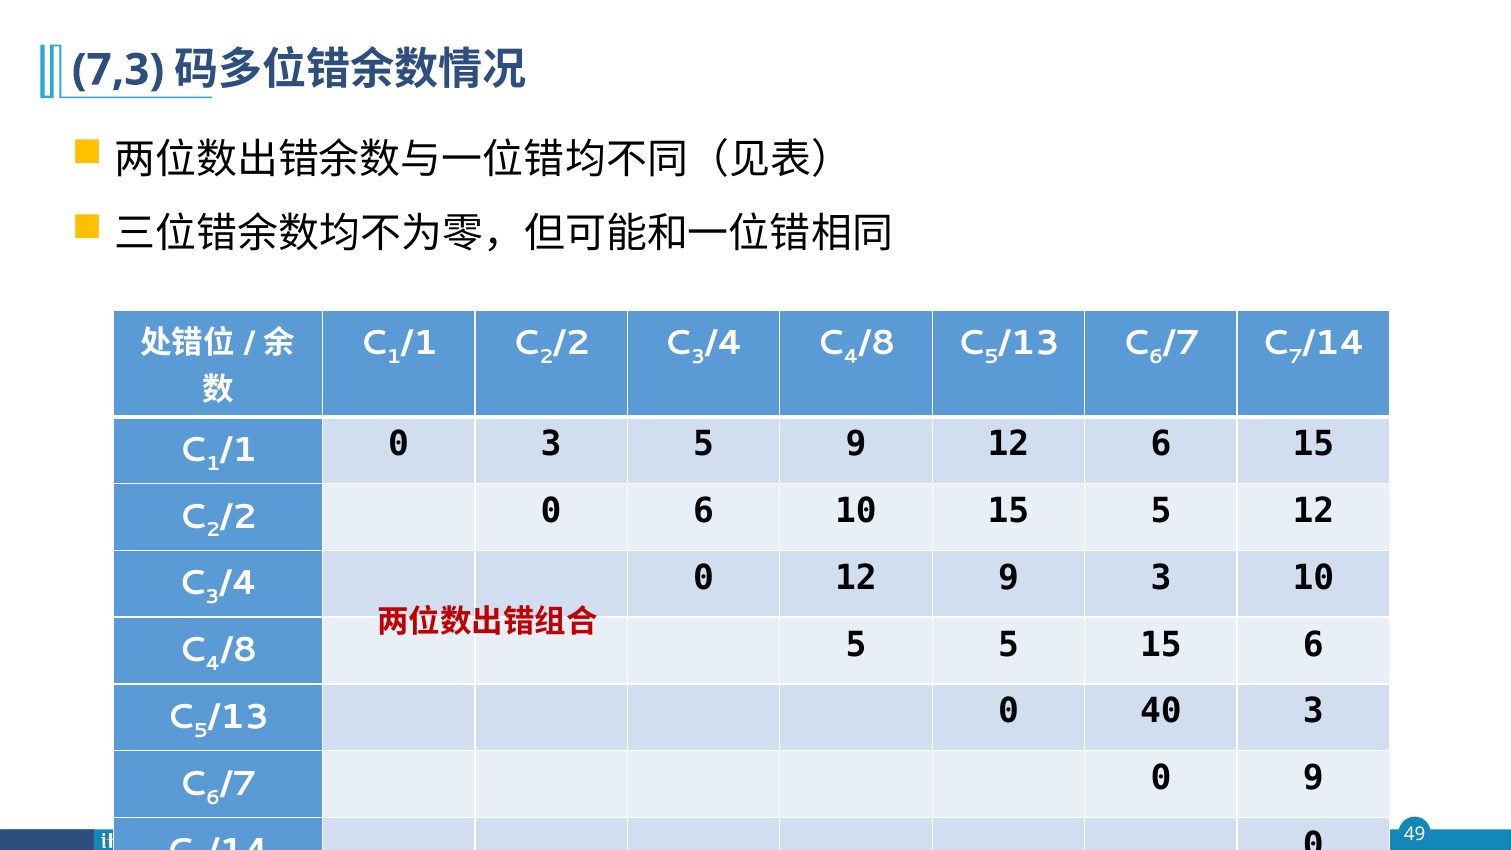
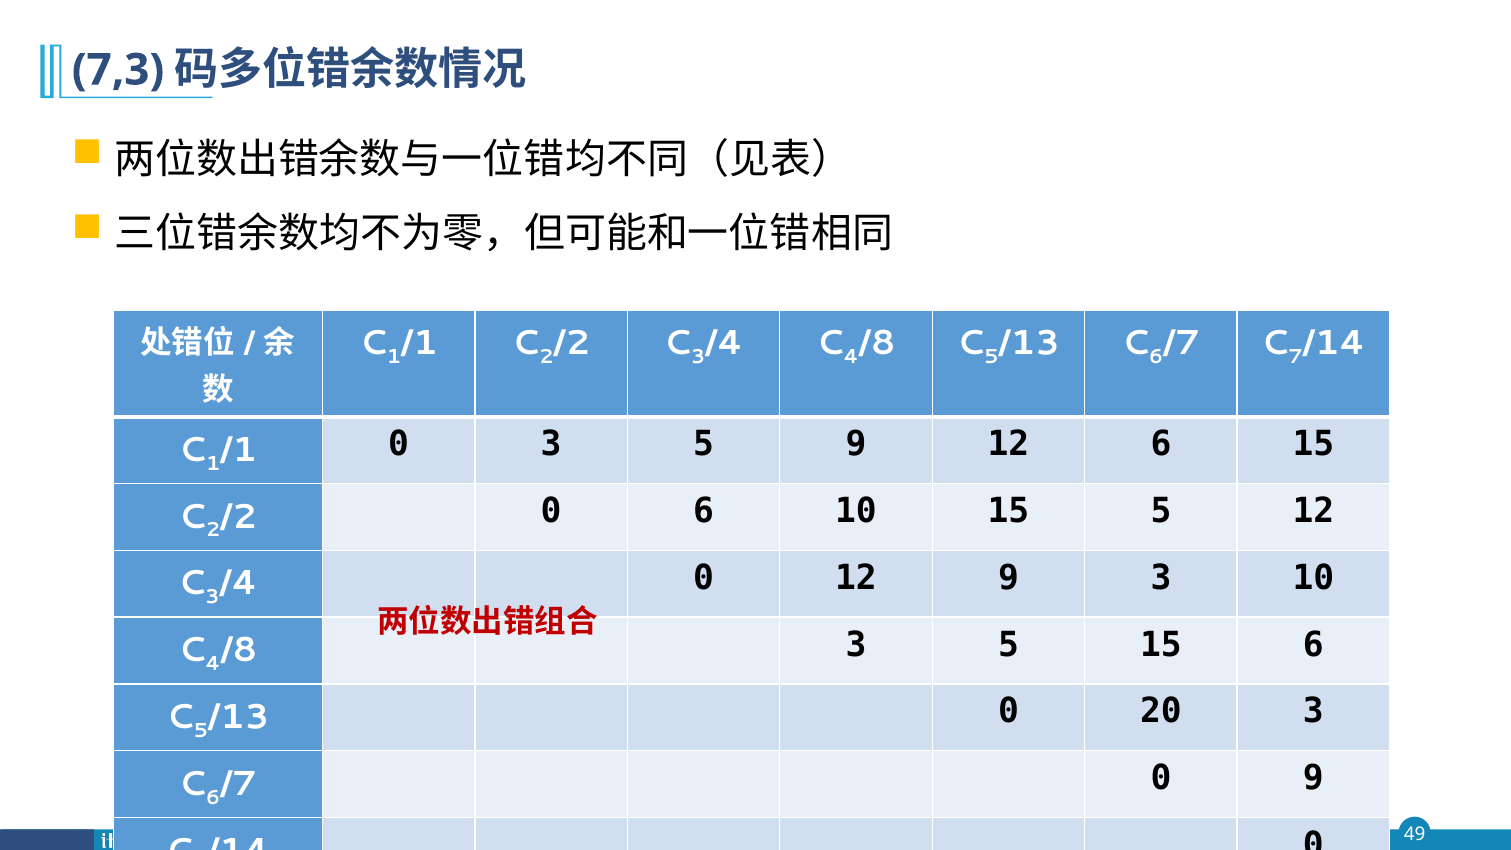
5: 5 -> 3 (856, 645)
40: 40 -> 20 (1161, 711)
